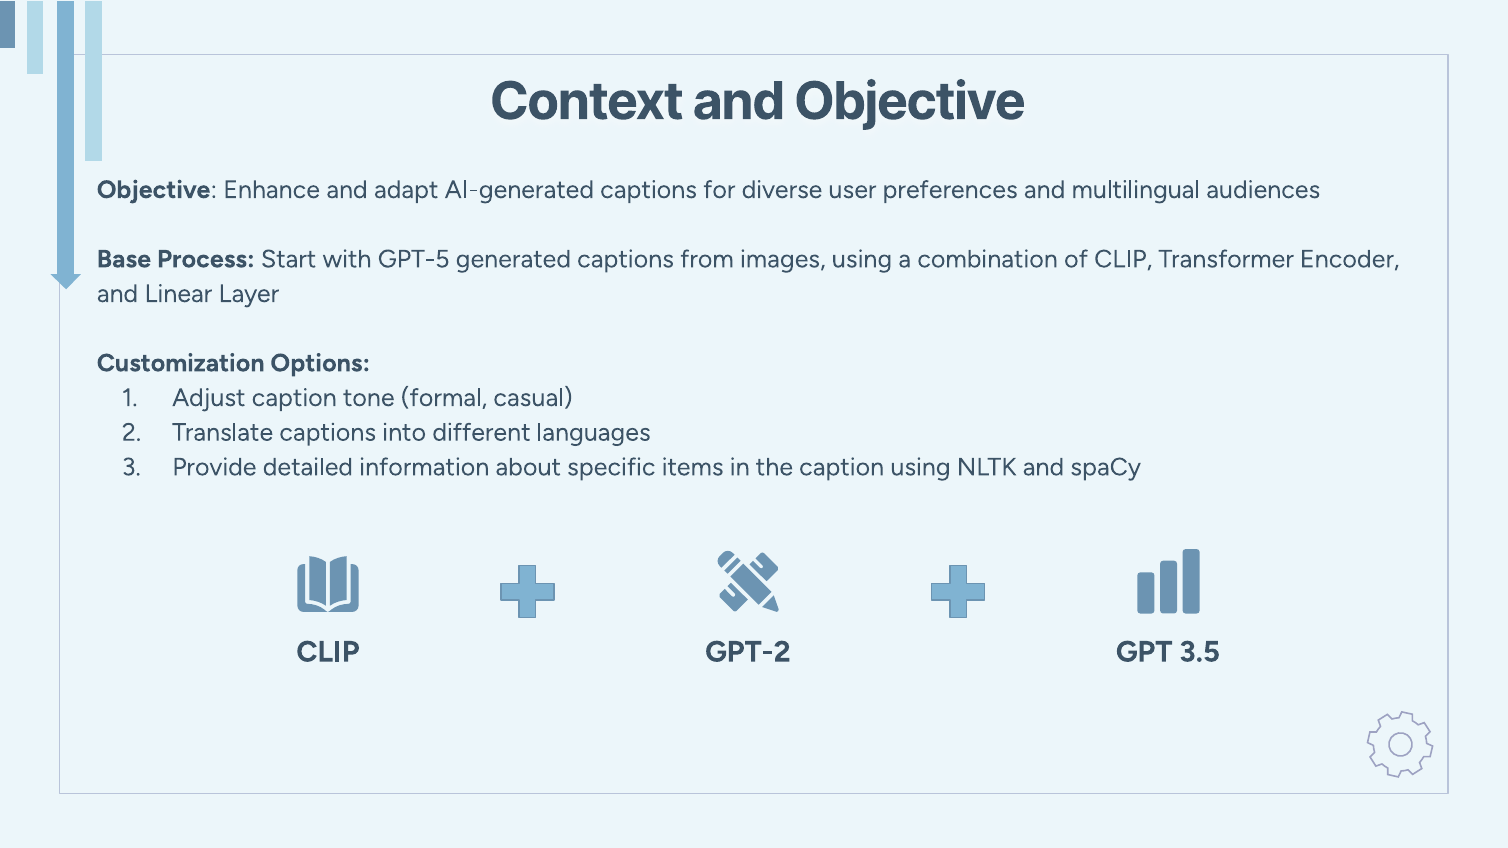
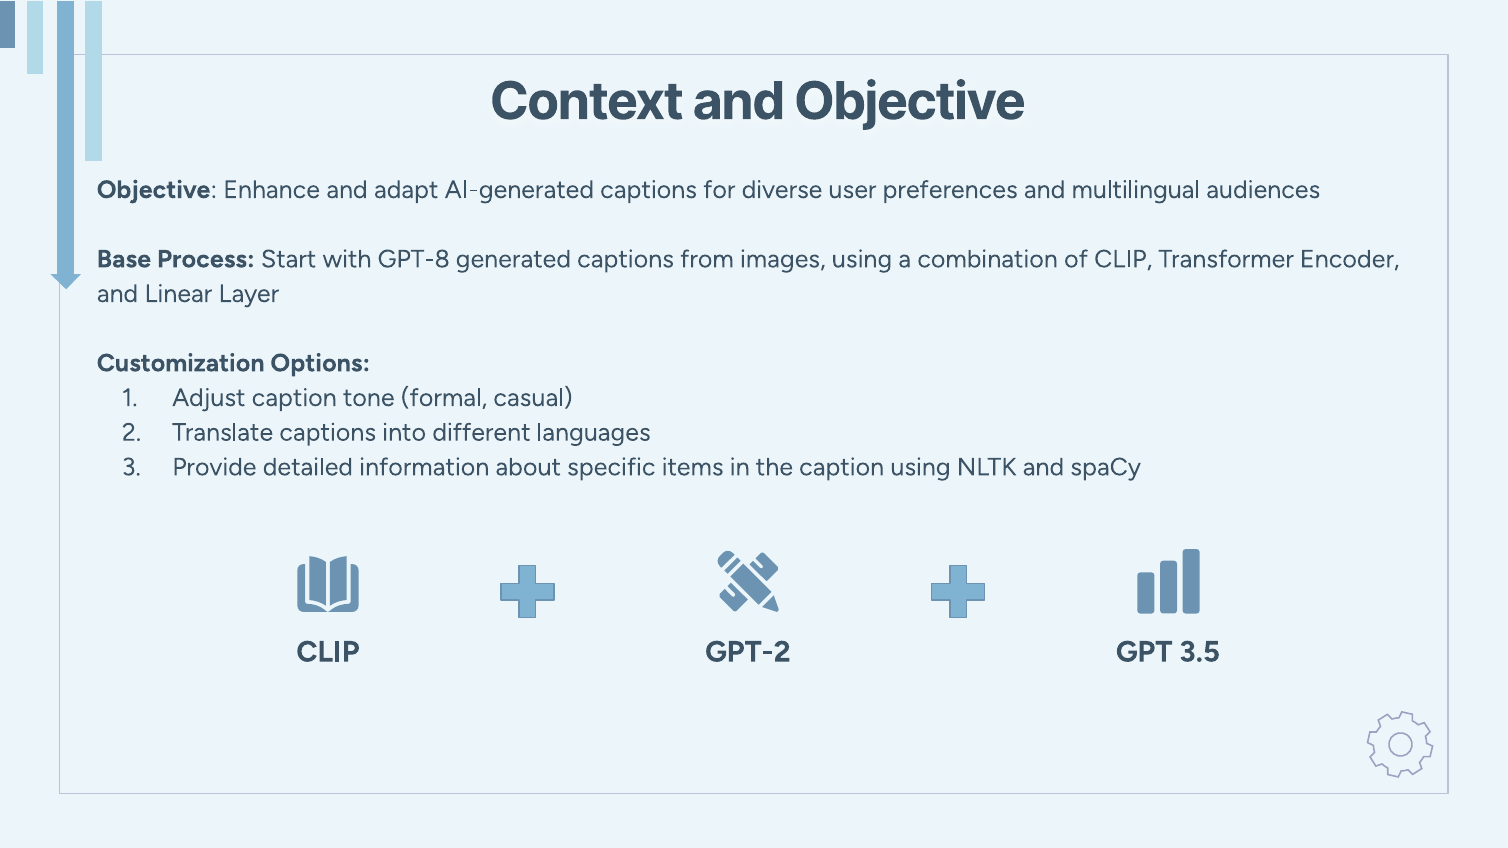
GPT-5: GPT-5 -> GPT-8 (414, 259)
